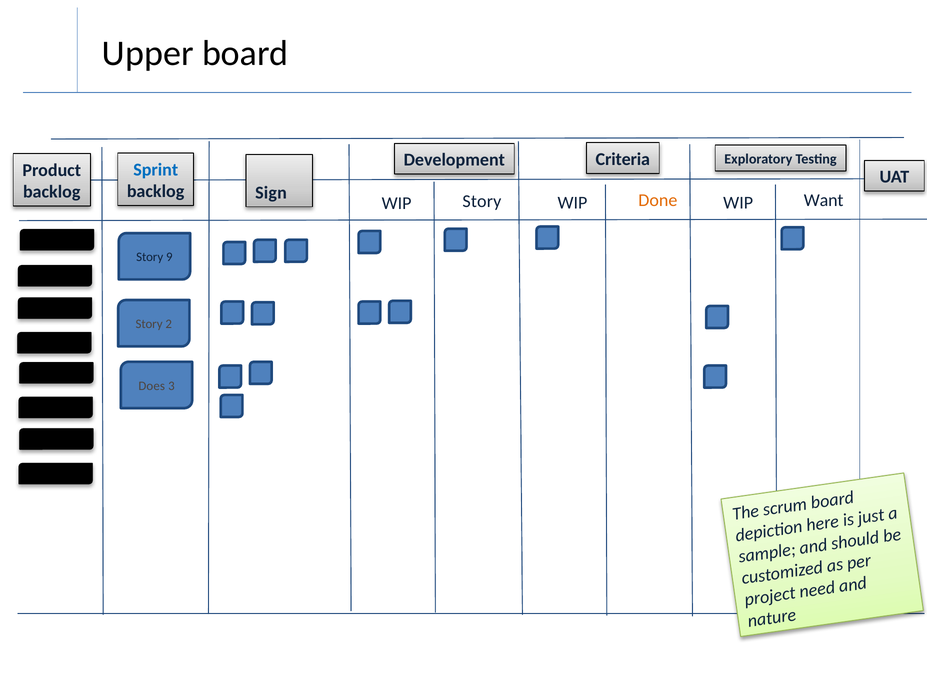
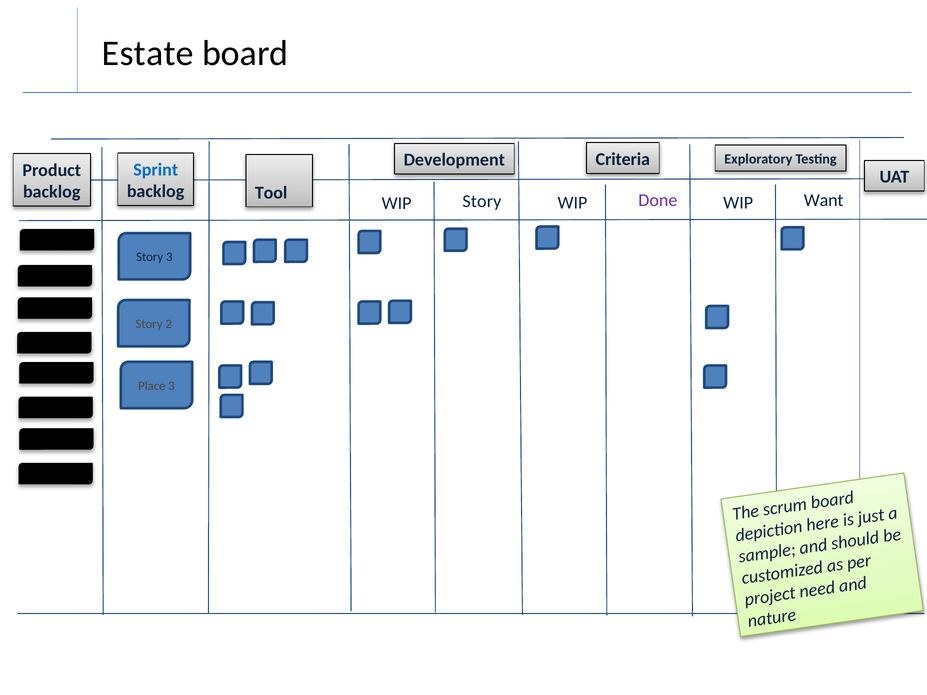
Upper: Upper -> Estate (148, 53)
Sign: Sign -> Tool (271, 193)
Done colour: orange -> purple (658, 201)
Story 9: 9 -> 3 (169, 257)
Does: Does -> Place (152, 386)
